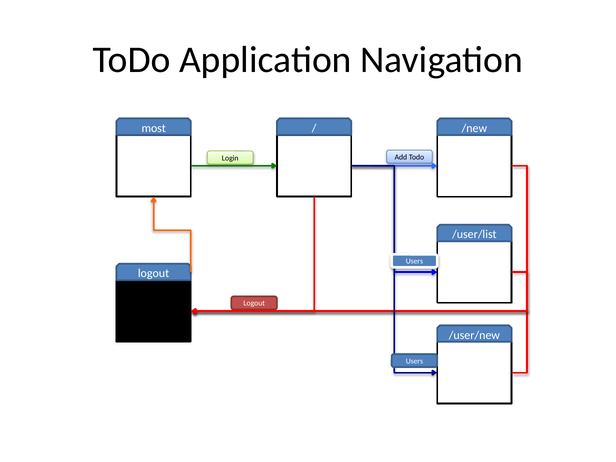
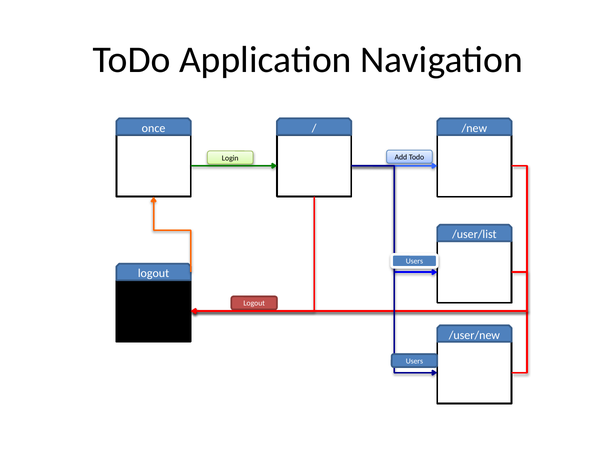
most: most -> once (154, 128)
